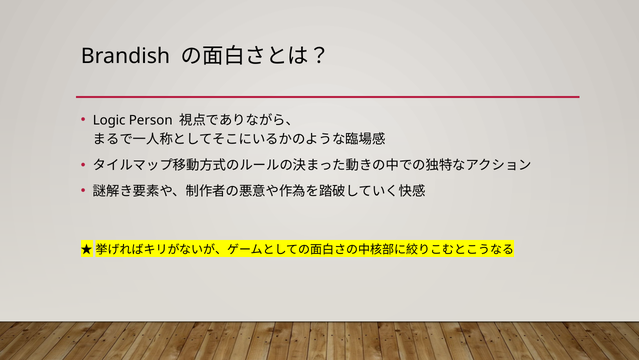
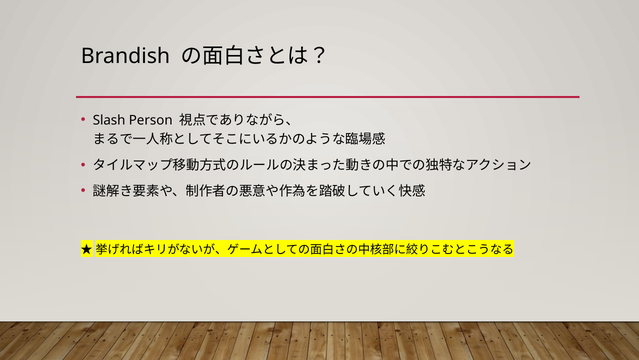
Logic: Logic -> Slash (109, 120)
